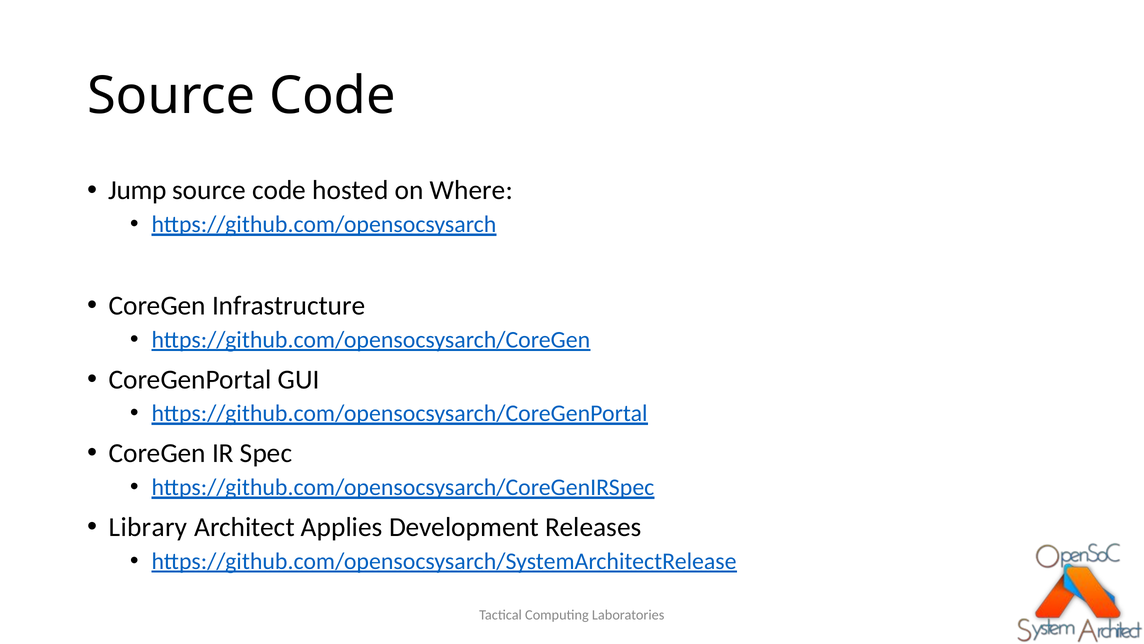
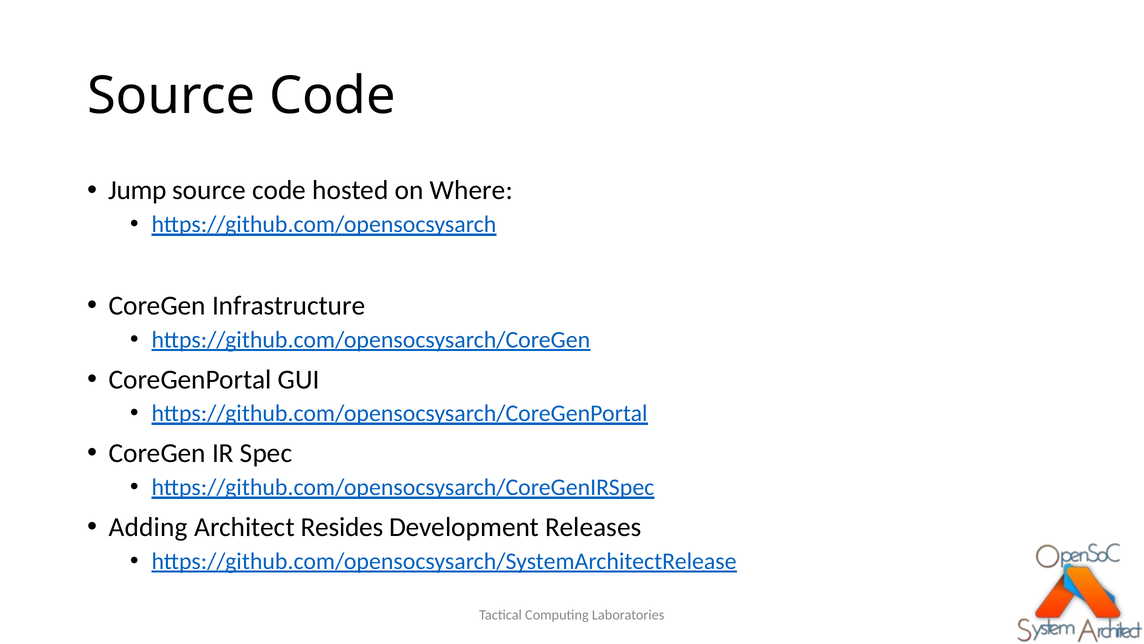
Library: Library -> Adding (148, 527)
Applies: Applies -> Resides (342, 527)
